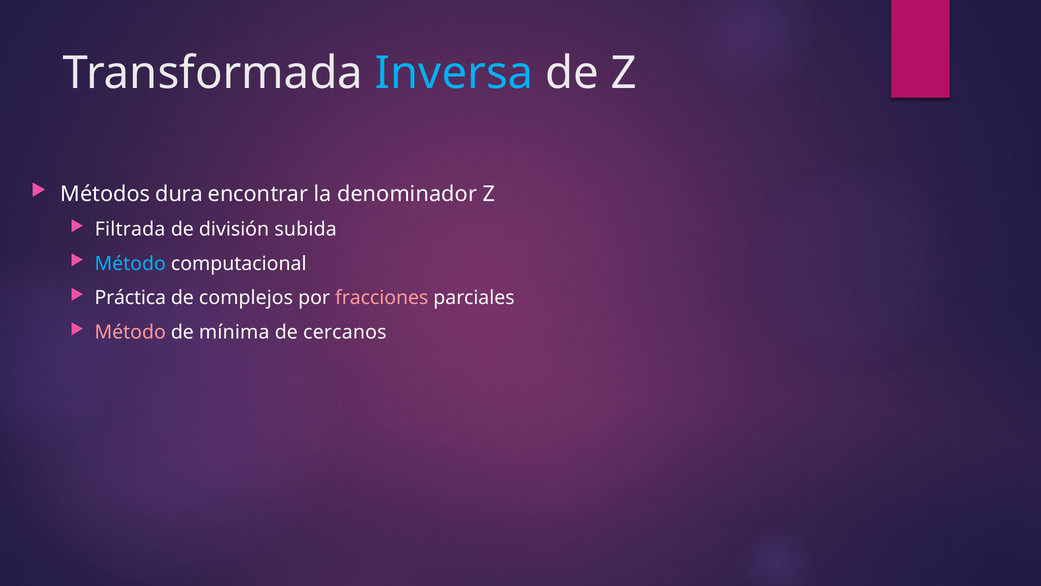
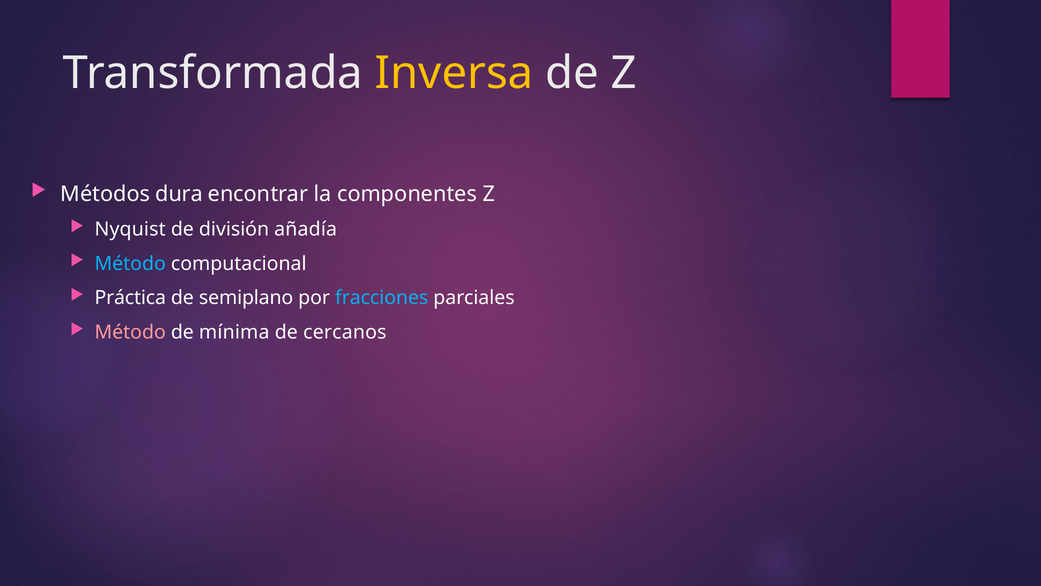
Inversa colour: light blue -> yellow (454, 73)
denominador: denominador -> componentes (407, 194)
Filtrada: Filtrada -> Nyquist (130, 229)
subida: subida -> añadía (306, 229)
complejos: complejos -> semiplano (246, 298)
fracciones colour: pink -> light blue (382, 298)
